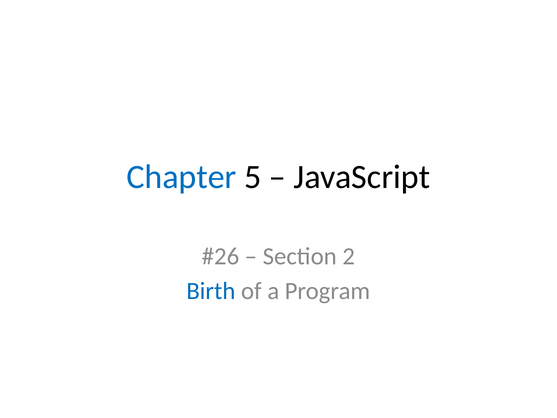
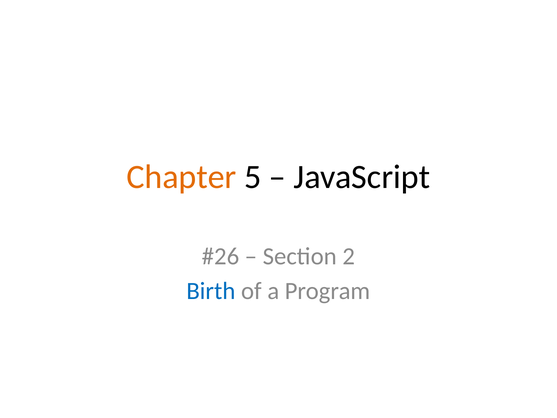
Chapter colour: blue -> orange (181, 177)
